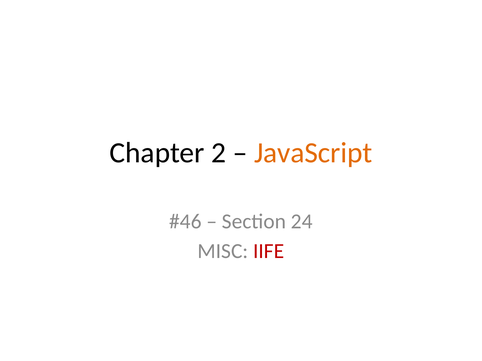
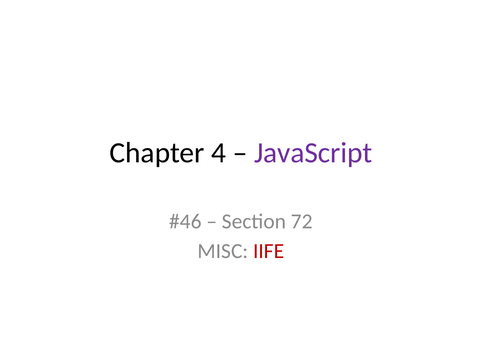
2: 2 -> 4 (219, 153)
JavaScript colour: orange -> purple (313, 153)
24: 24 -> 72 (302, 222)
